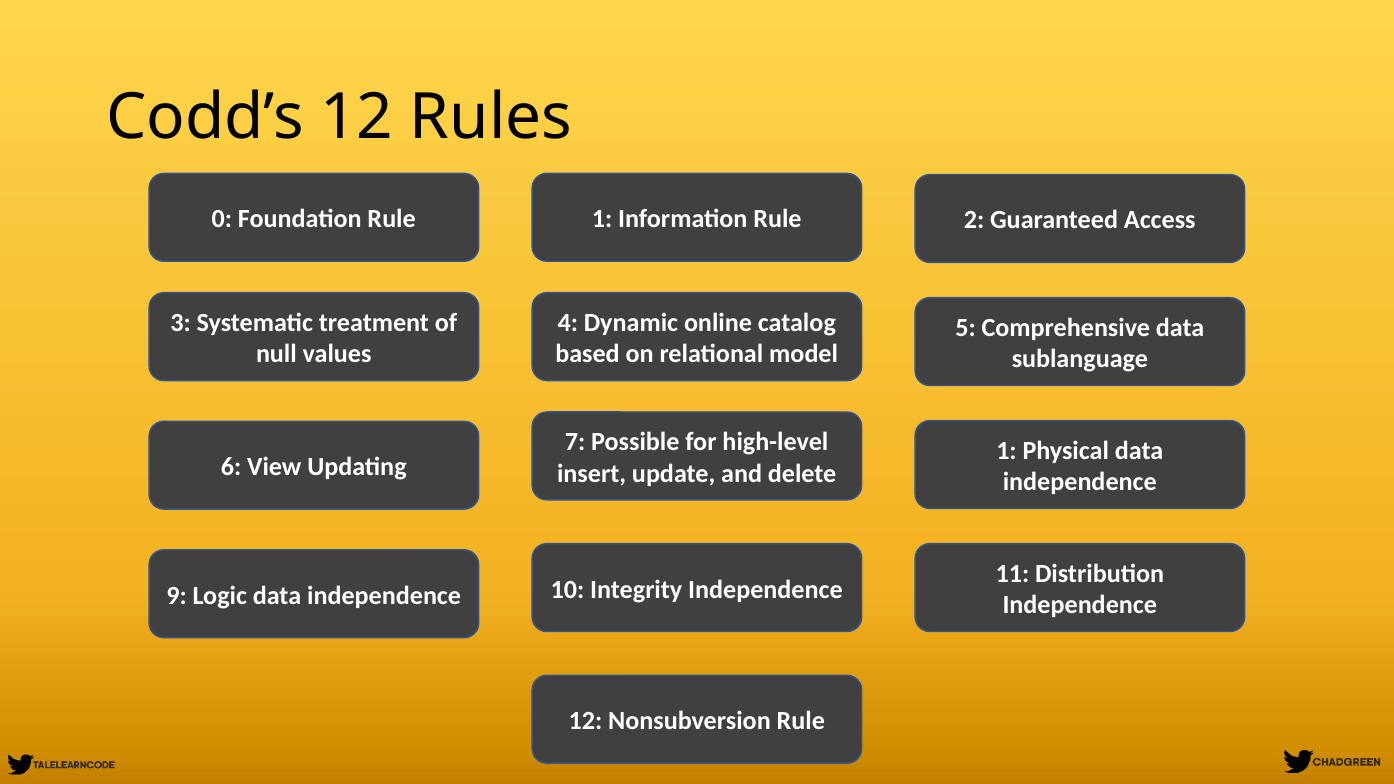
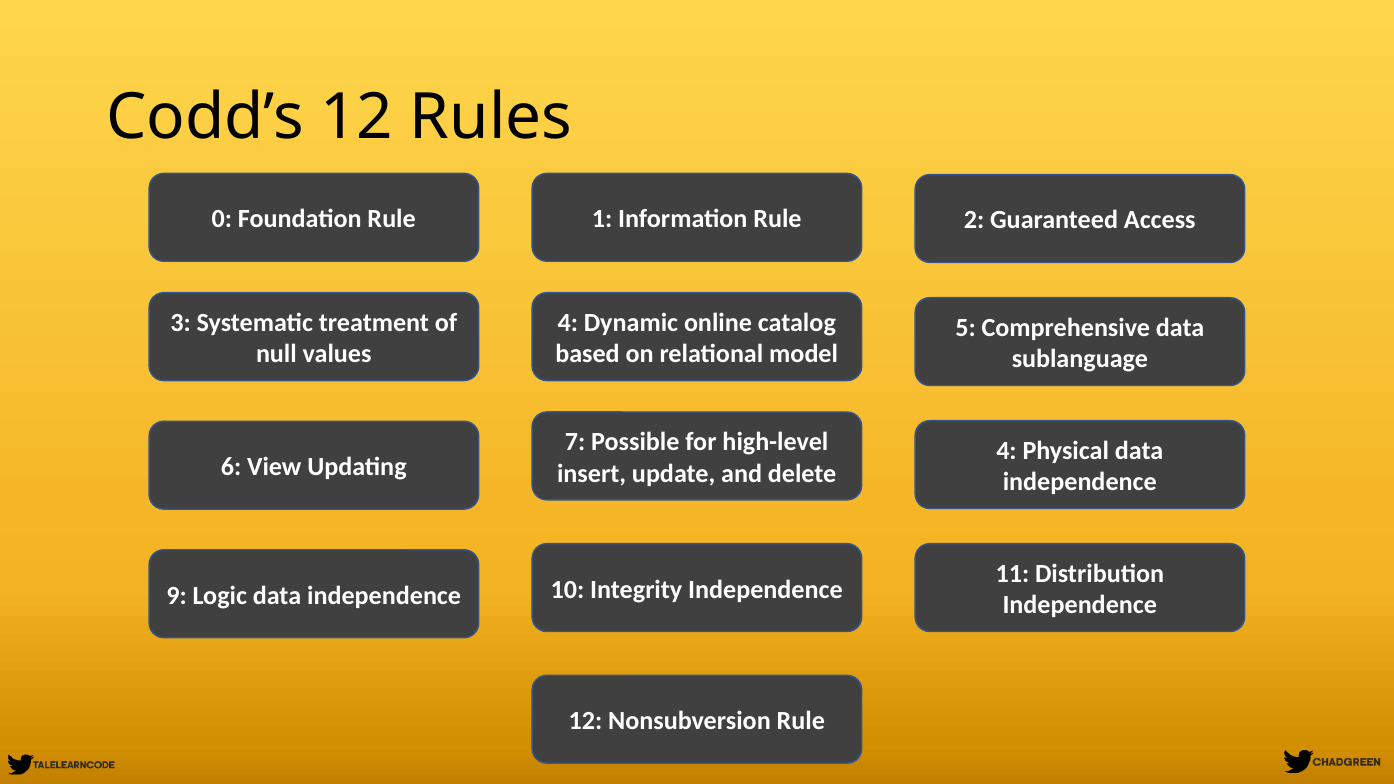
1: 1 -> 4 (1006, 451)
